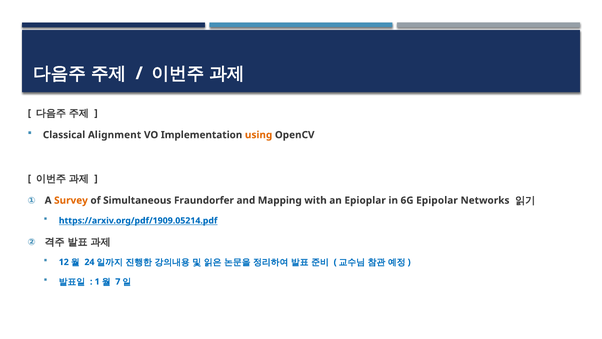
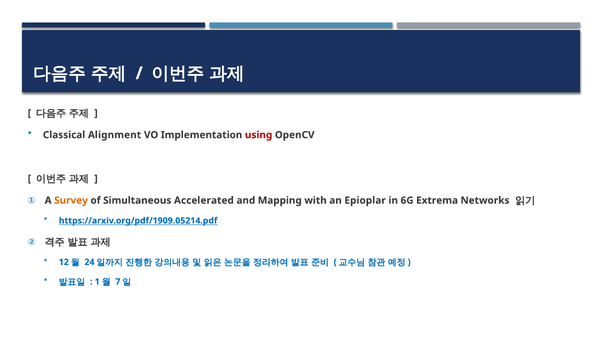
using colour: orange -> red (259, 135)
Fraundorfer: Fraundorfer -> Accelerated (204, 200)
Epipolar: Epipolar -> Extrema (437, 200)
